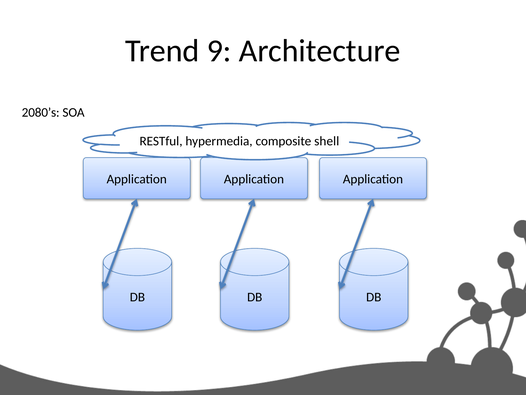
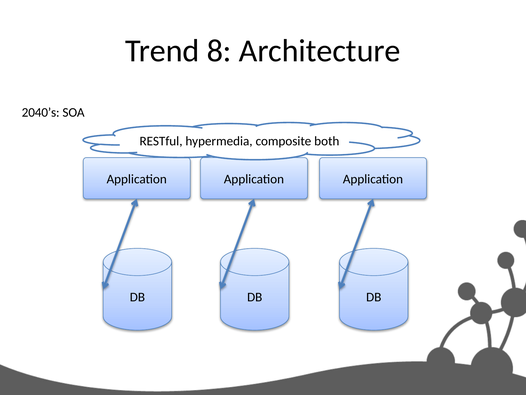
9: 9 -> 8 (219, 51)
2080’s: 2080’s -> 2040’s (41, 112)
shell: shell -> both (327, 141)
